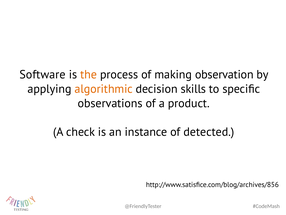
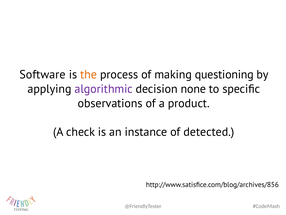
observation: observation -> questioning (224, 74)
algorithmic colour: orange -> purple (104, 89)
skills: skills -> none (193, 89)
